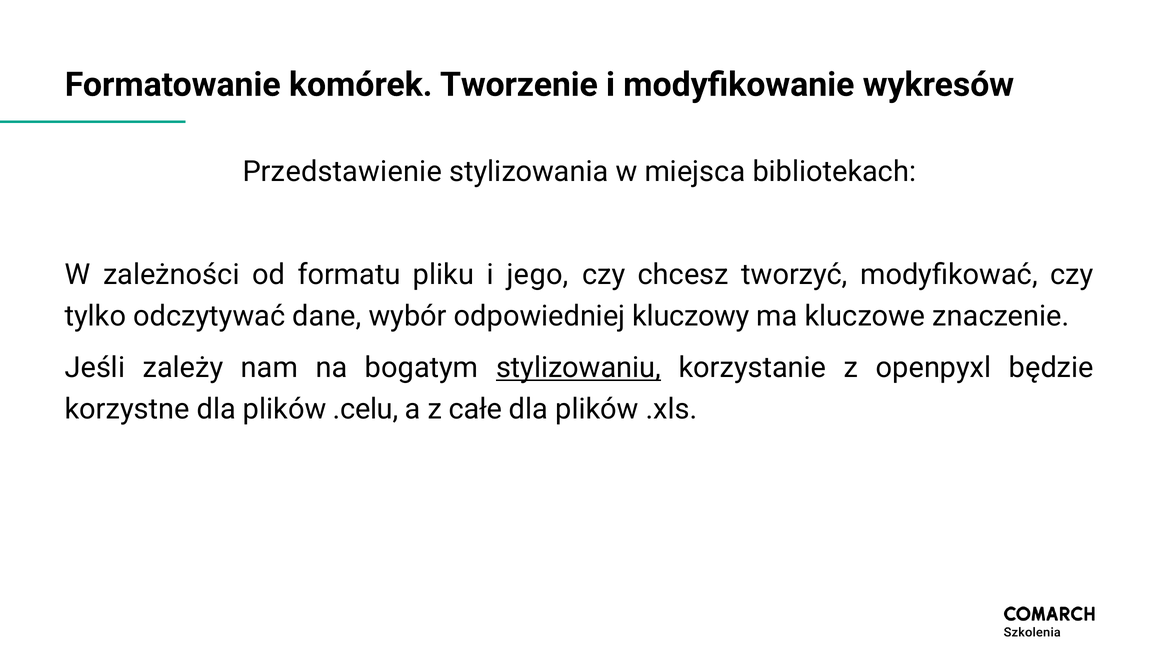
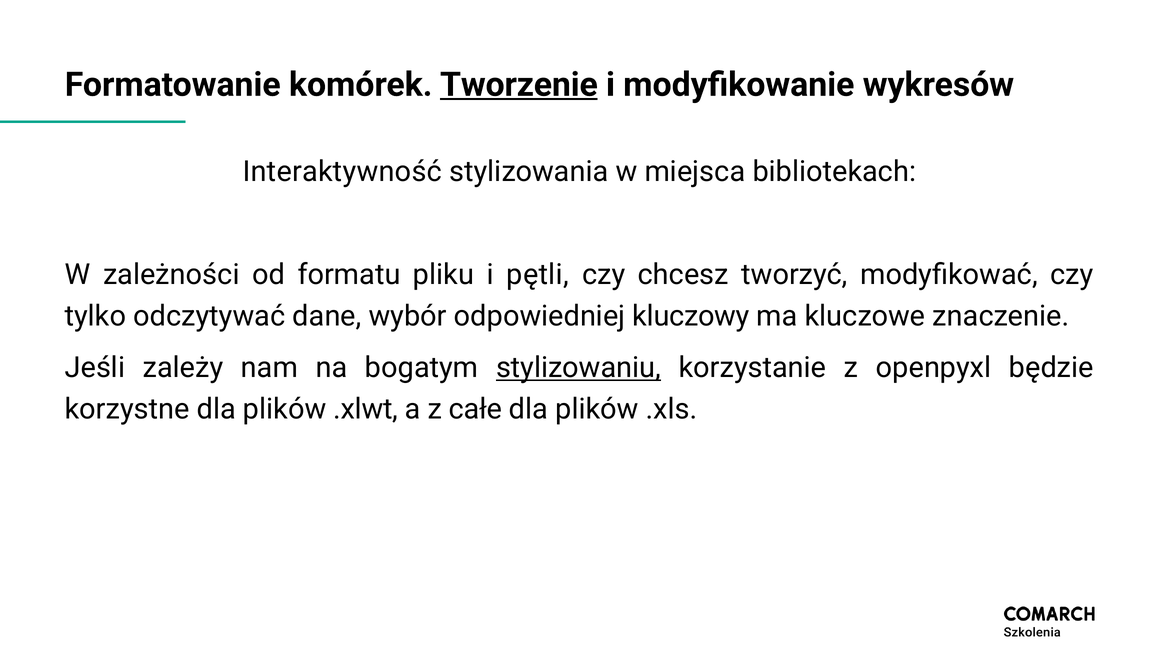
Tworzenie underline: none -> present (519, 85)
Przedstawienie: Przedstawienie -> Interaktywność (342, 172)
jego: jego -> pętli (538, 275)
.celu: .celu -> .xlwt (366, 409)
